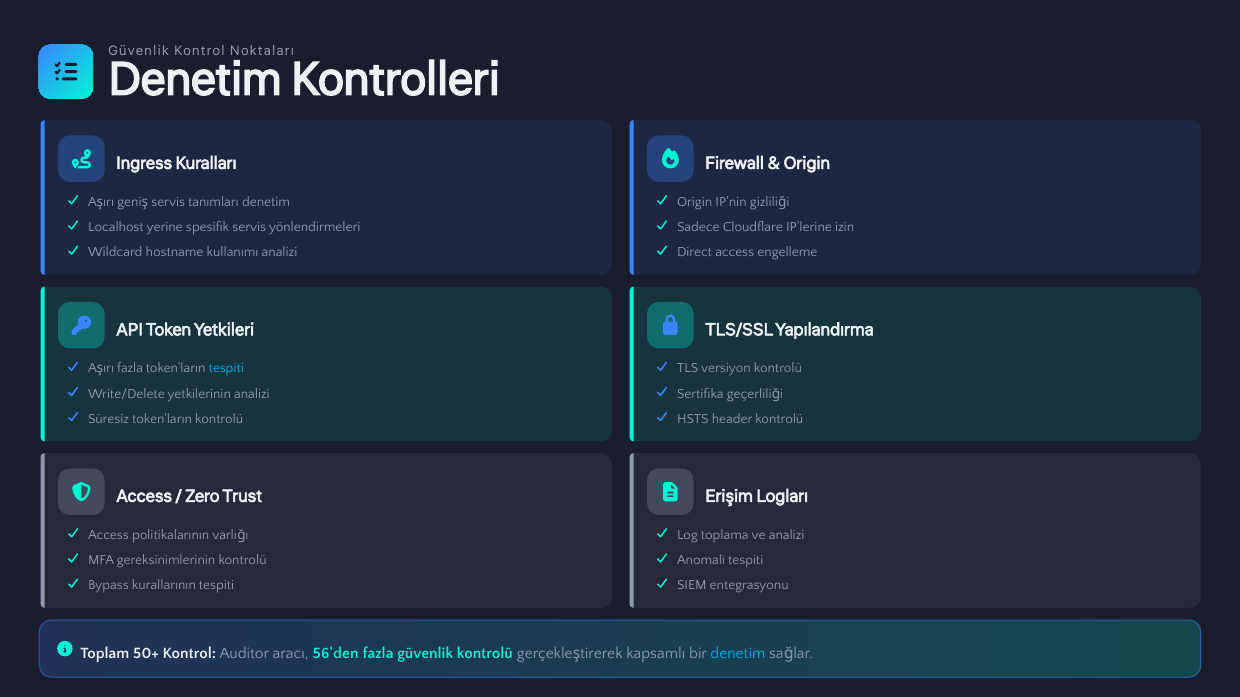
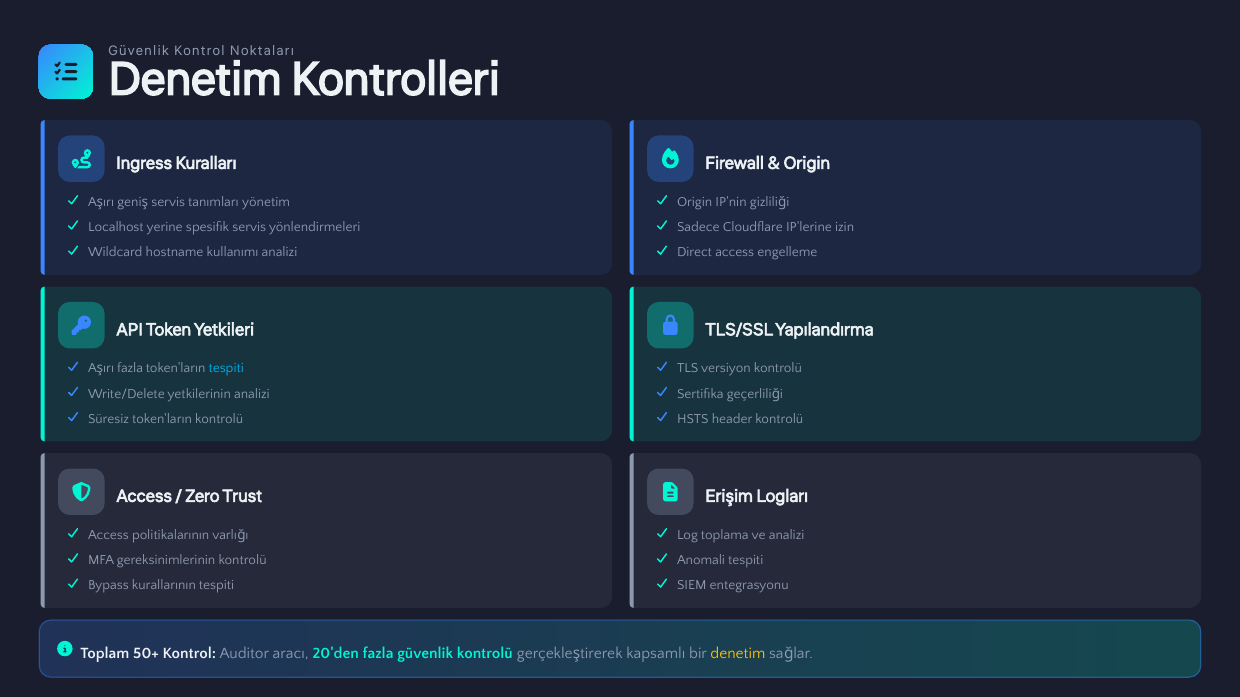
tanımları denetim: denetim -> yönetim (266, 202)
56'den: 56'den -> 20'den (336, 654)
denetim colour: light blue -> yellow (738, 654)
